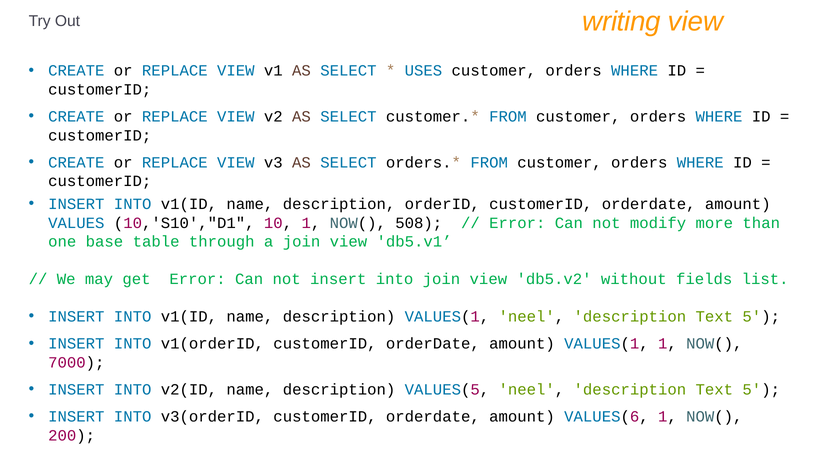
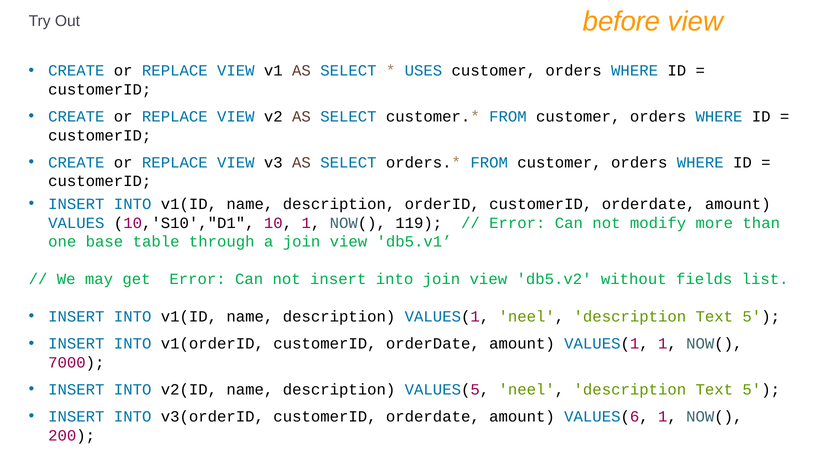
writing: writing -> before (622, 22)
508: 508 -> 119 (419, 223)
